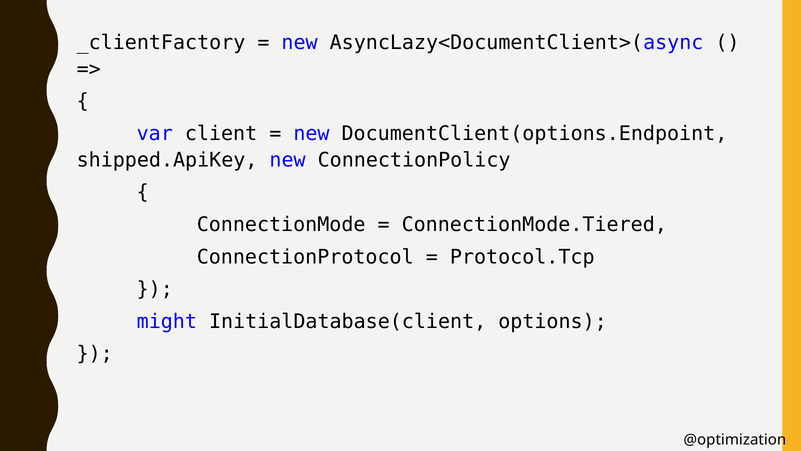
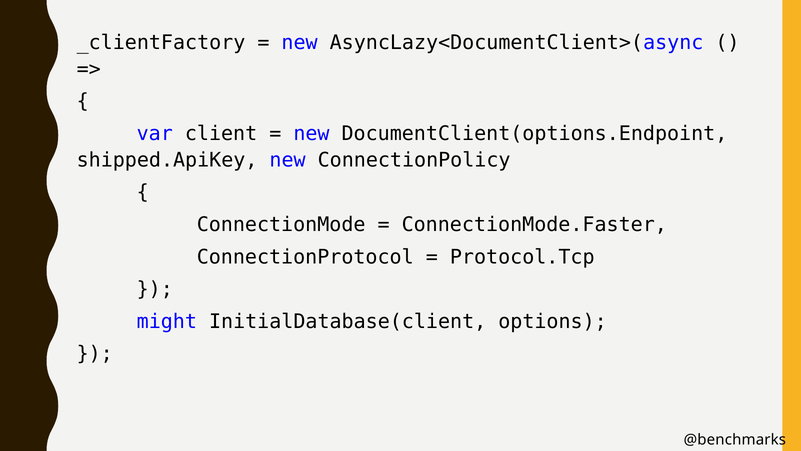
ConnectionMode.Tiered: ConnectionMode.Tiered -> ConnectionMode.Faster (534, 224)
@optimization: @optimization -> @benchmarks (735, 439)
